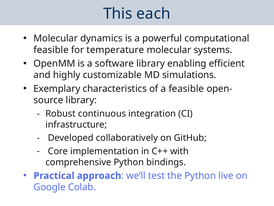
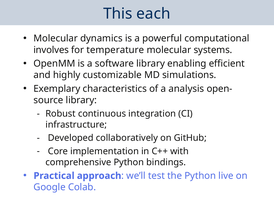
feasible: feasible -> involves (51, 50)
a feasible: feasible -> analysis (186, 89)
